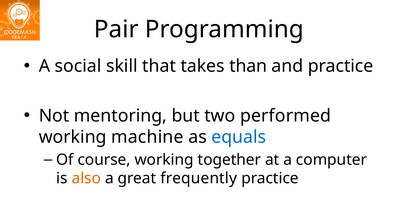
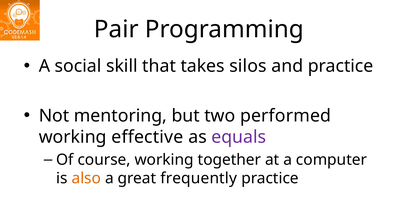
than: than -> silos (248, 66)
machine: machine -> effective (147, 137)
equals colour: blue -> purple (239, 137)
